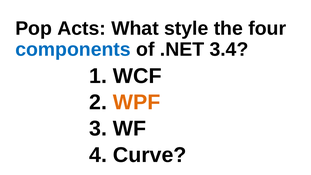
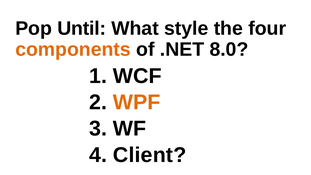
Acts: Acts -> Until (82, 28)
components colour: blue -> orange (73, 49)
3.4: 3.4 -> 8.0 (229, 49)
Curve: Curve -> Client (150, 155)
